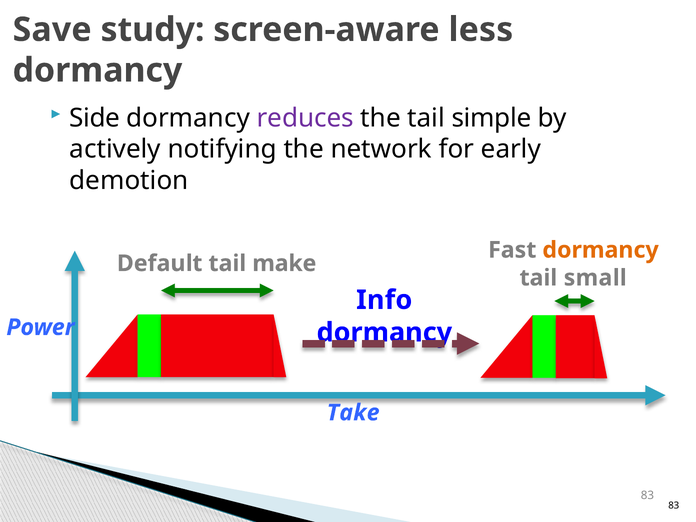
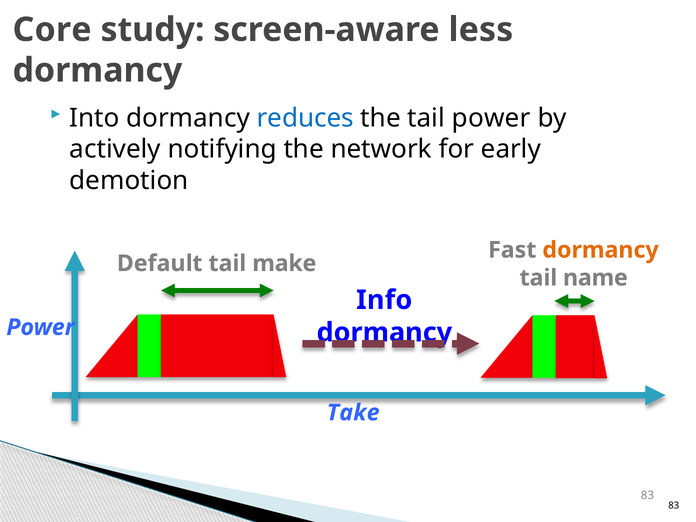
Save: Save -> Core (52, 30)
Side: Side -> Into (95, 118)
reduces colour: purple -> blue (305, 118)
tail simple: simple -> power (491, 118)
small: small -> name (595, 278)
